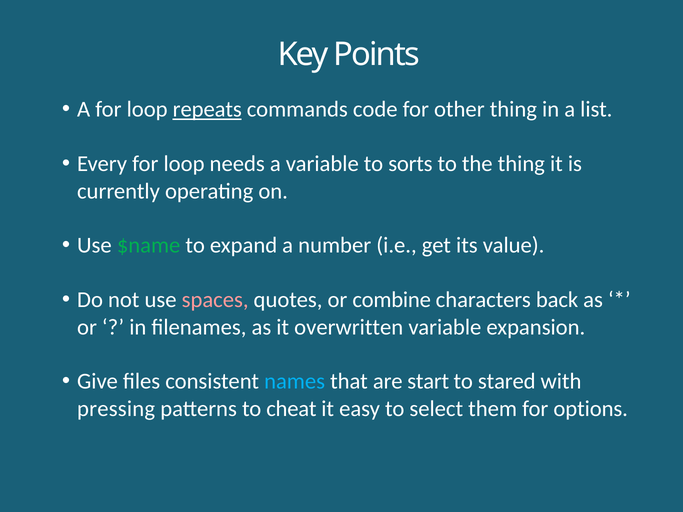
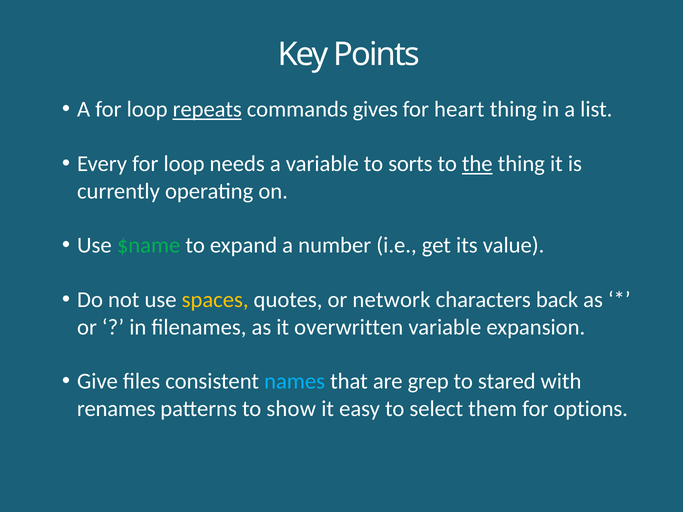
code: code -> gives (375, 110)
other: other -> heart (459, 110)
the underline: none -> present (477, 164)
spaces colour: pink -> yellow (215, 300)
combine: combine -> network (391, 300)
start: start -> grep (428, 382)
pressing: pressing -> renames (116, 409)
cheat: cheat -> show (291, 409)
